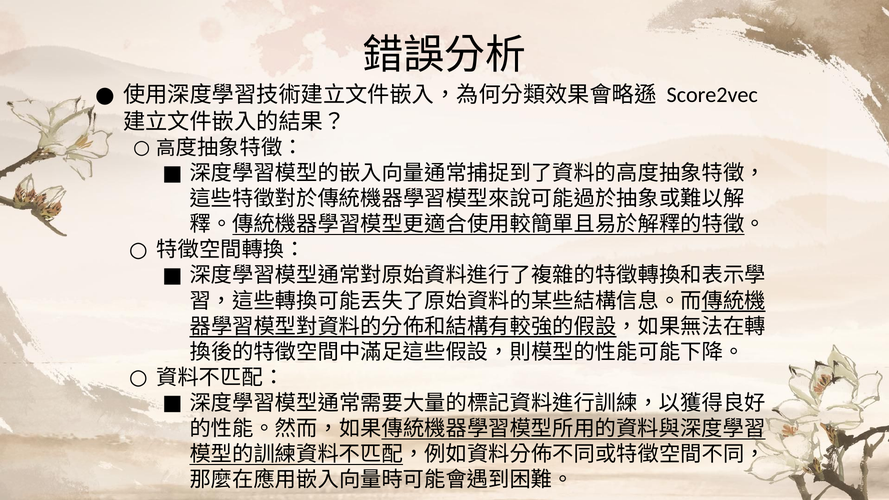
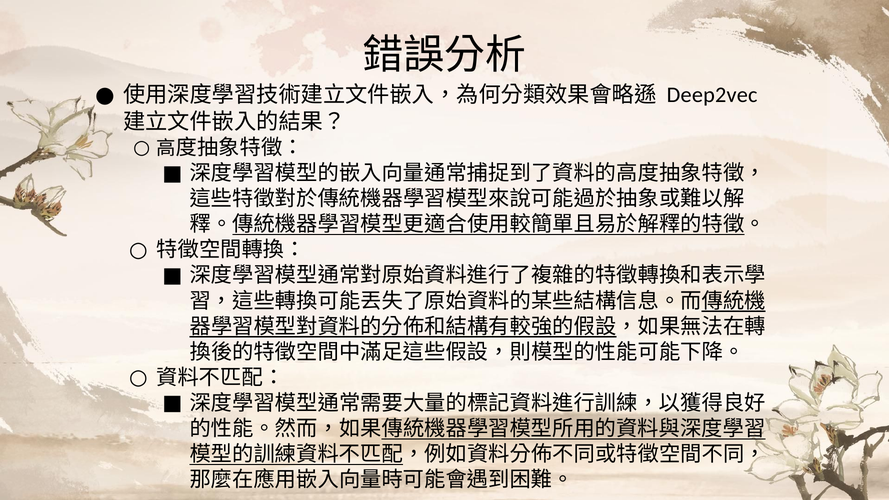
Score2vec: Score2vec -> Deep2vec (712, 95)
